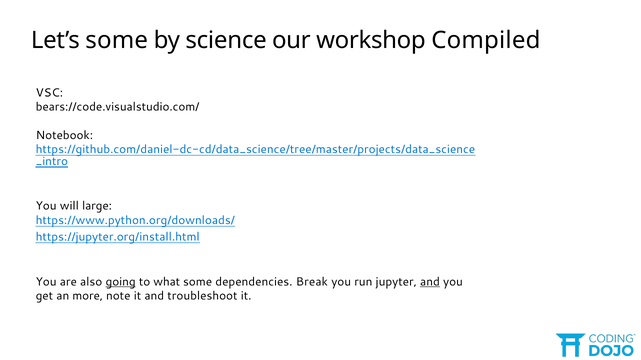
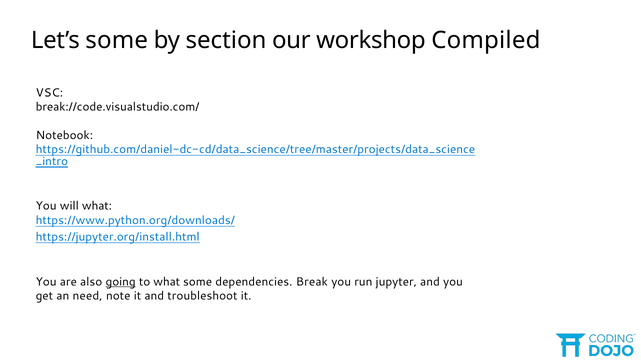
science: science -> section (226, 40)
bears://code.visualstudio.com/: bears://code.visualstudio.com/ -> break://code.visualstudio.com/ (118, 107)
will large: large -> what (97, 206)
and underline: present -> none (430, 282)
more: more -> need (88, 296)
